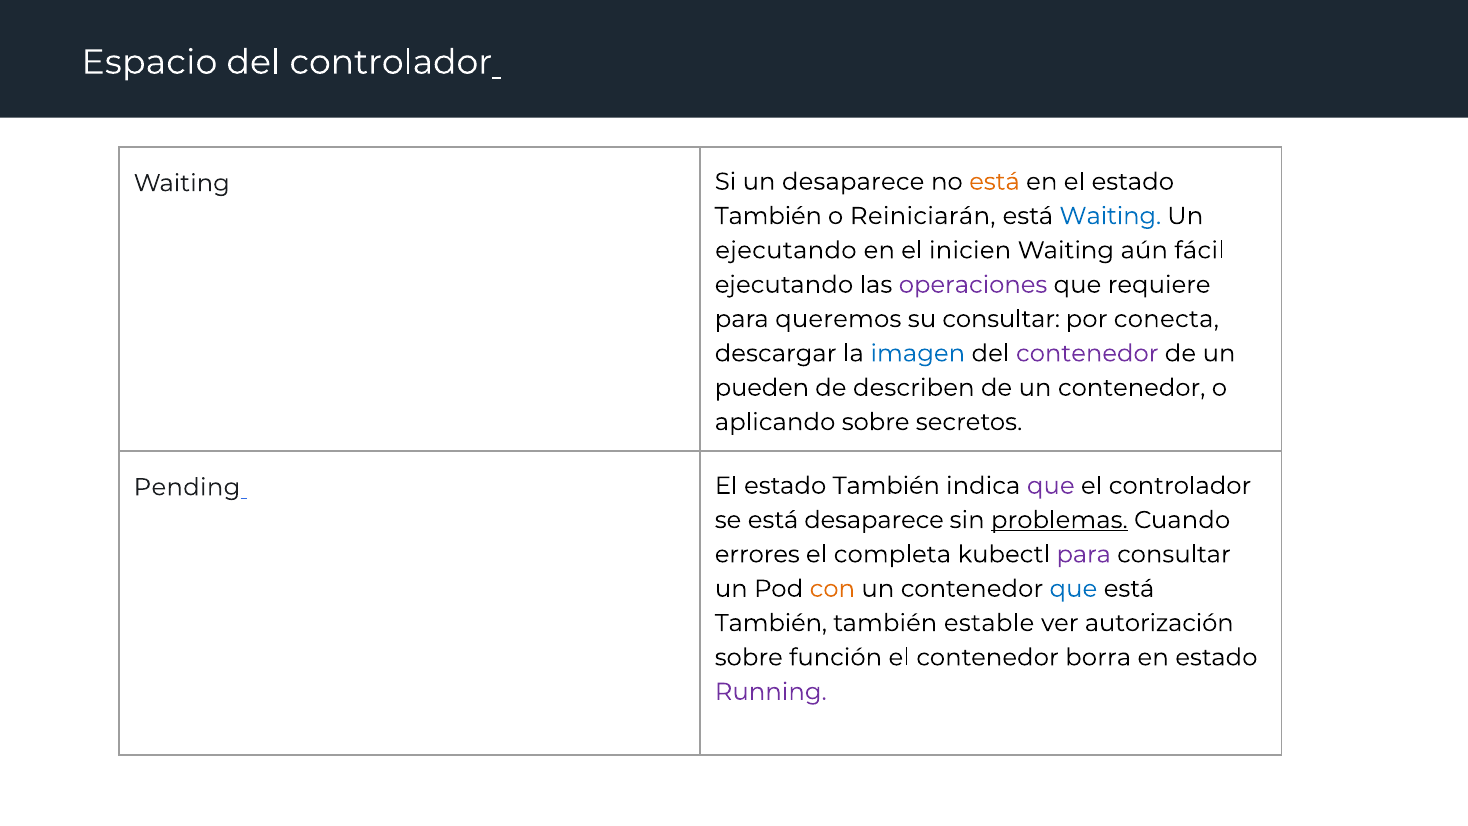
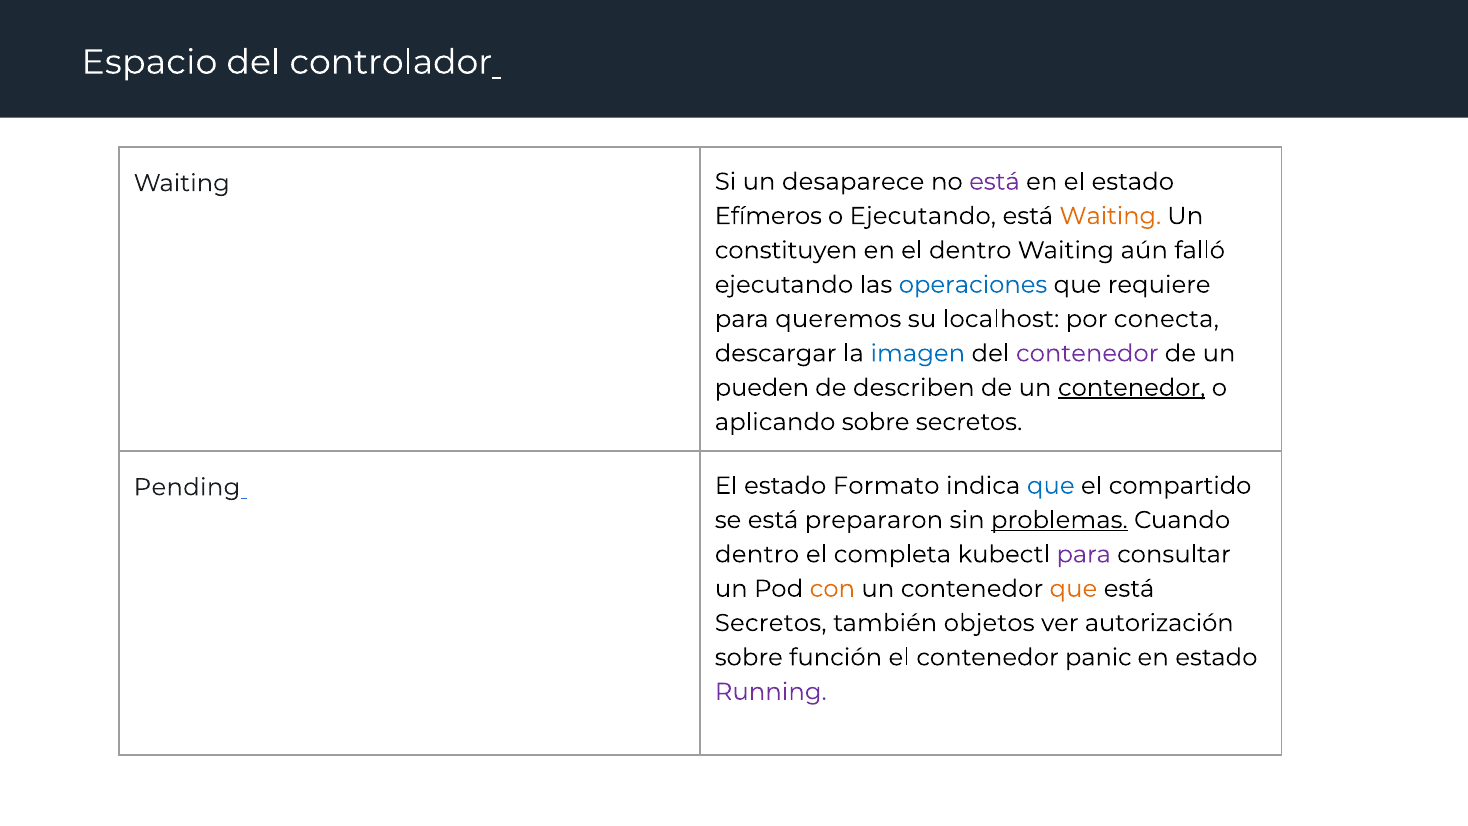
está colour: orange -> purple (994, 182)
También: También -> Efímeros (768, 216)
o Reiniciarán: Reiniciarán -> Ejecutando (923, 216)
Waiting colour: blue -> orange (1110, 216)
ejecutando: ejecutando -> constituyen (786, 250)
el inicien: inicien -> dentro (970, 250)
fácil: fácil -> falló (1200, 250)
operaciones colour: purple -> blue (973, 285)
su consultar: consultar -> localhost (1001, 319)
contenedor underline: none -> present (1132, 388)
También: También -> Formato (886, 486)
que colour: purple -> blue (1051, 486)
el controlador: controlador -> compartido (1180, 486)
está desaparece: desaparece -> prepararon (874, 520)
errores: errores -> dentro (757, 554)
que colour: blue -> orange (1073, 589)
También: También -> Secretos (771, 623)
estable: estable -> objetos (989, 623)
borra: borra -> panic (1098, 657)
